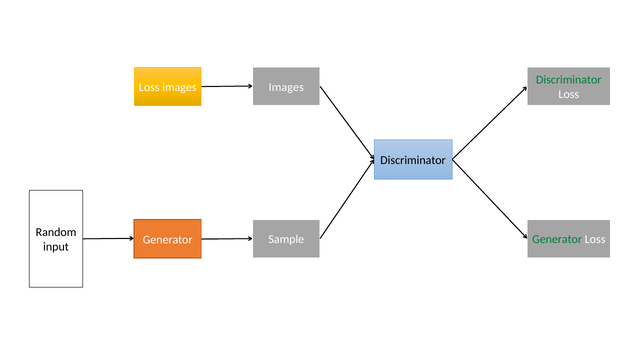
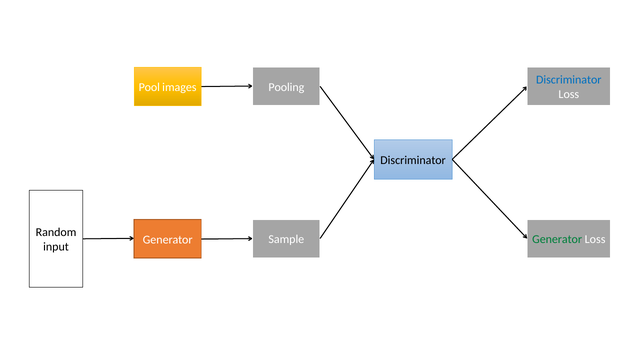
Discriminator colour: green -> blue (569, 80)
Loss: Loss -> Pool (149, 87)
Images: Images -> Pooling (286, 87)
